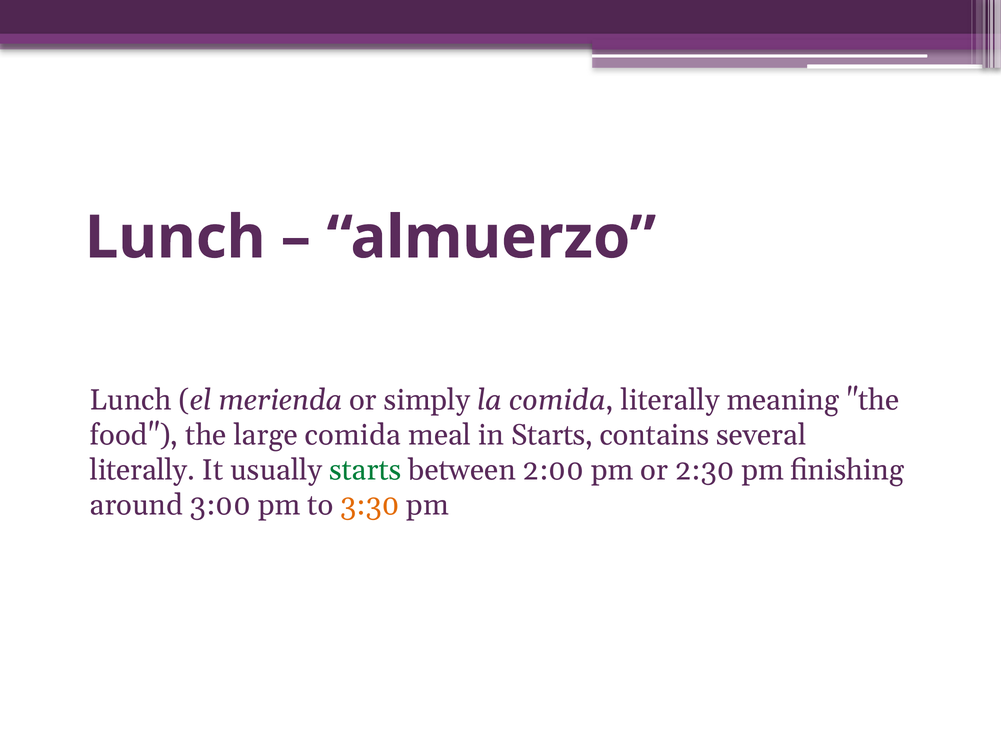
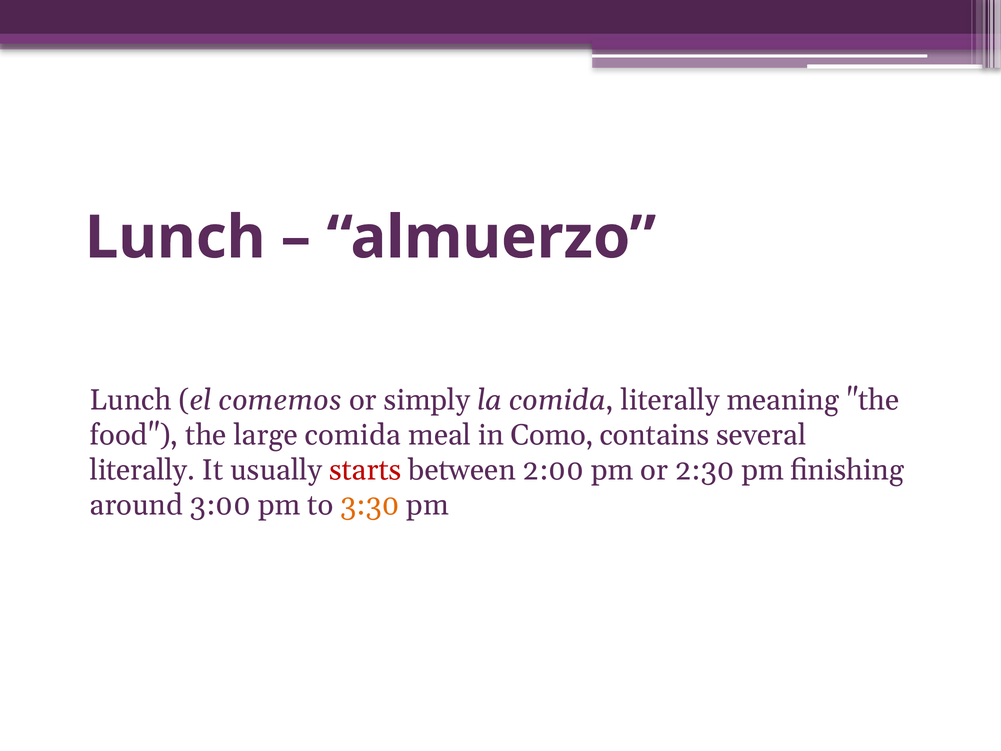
merienda: merienda -> comemos (280, 400)
in Starts: Starts -> Como (552, 435)
starts colour: green -> red (365, 470)
